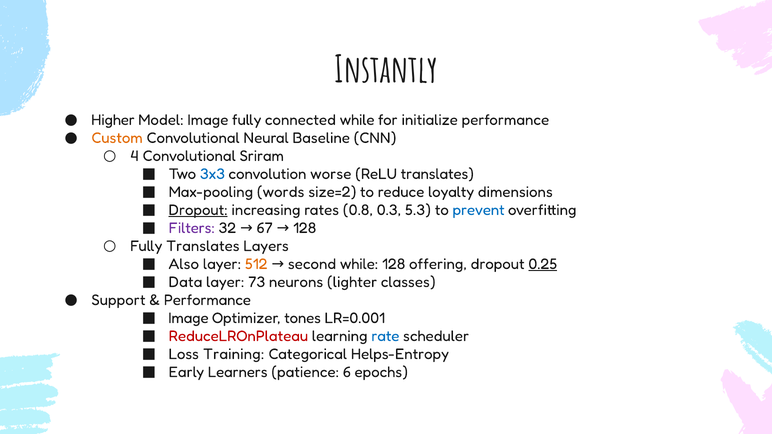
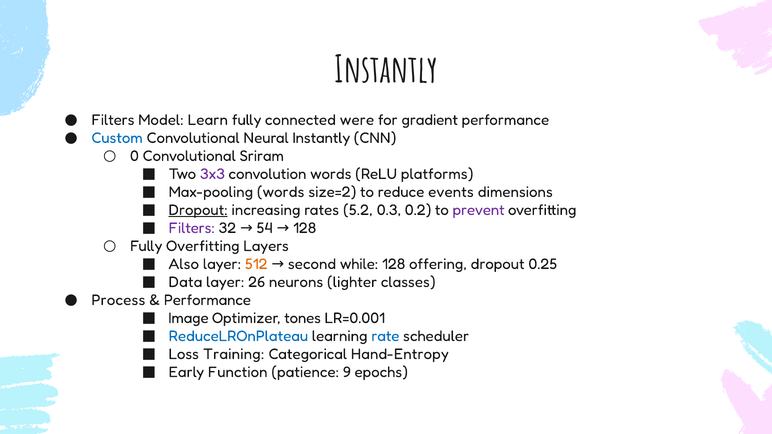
Higher: Higher -> Filters (113, 120)
Model Image: Image -> Learn (208, 120)
connected while: while -> were (357, 120)
initialize: initialize -> gradient (430, 120)
Custom colour: orange -> blue (117, 138)
Neural Baseline: Baseline -> Instantly (321, 138)
4: 4 -> 0 (134, 156)
3x3 colour: blue -> purple (212, 174)
convolution worse: worse -> words (331, 174)
ReLU translates: translates -> platforms (437, 174)
loyalty: loyalty -> events (451, 192)
0.8: 0.8 -> 5.2 (358, 210)
5.3: 5.3 -> 0.2 (418, 210)
prevent colour: blue -> purple (479, 210)
67: 67 -> 54 (265, 228)
Fully Translates: Translates -> Overfitting (203, 246)
0.25 underline: present -> none (543, 264)
73: 73 -> 26 (257, 282)
Support: Support -> Process (118, 300)
ReduceLROnPlateau colour: red -> blue (238, 336)
Helps-Entropy: Helps-Entropy -> Hand-Entropy (400, 354)
Learners: Learners -> Function (238, 372)
6: 6 -> 9 (347, 372)
